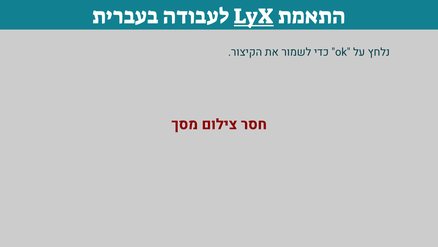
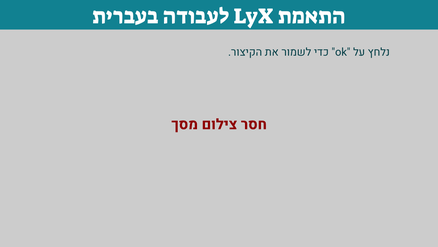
LyX underline: present -> none (254, 16)
